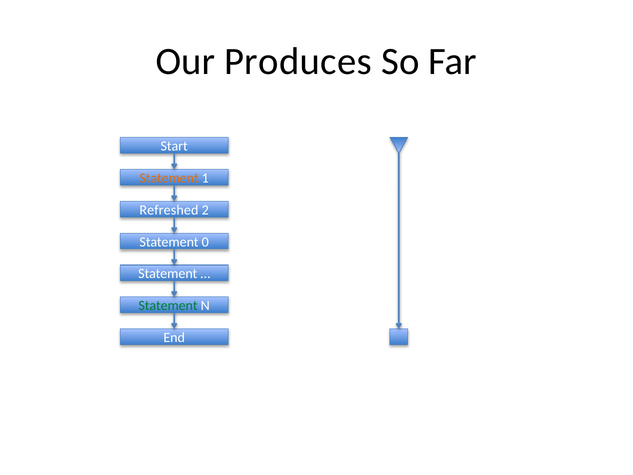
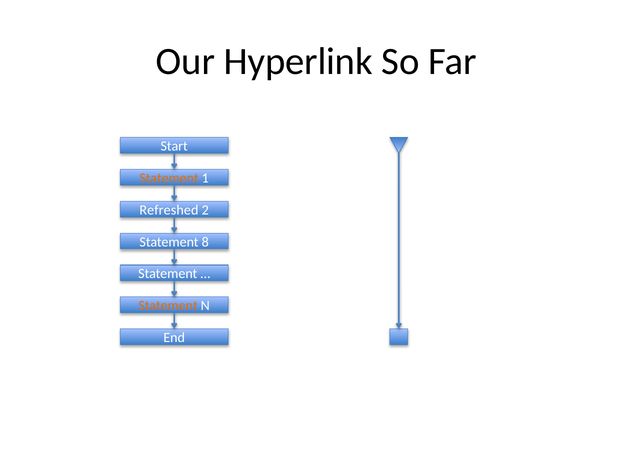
Produces: Produces -> Hyperlink (298, 61)
0: 0 -> 8 (205, 242)
Statement colour: green -> orange (168, 306)
